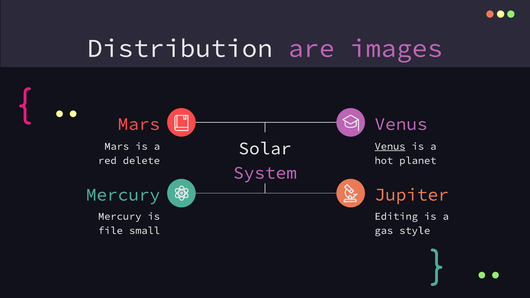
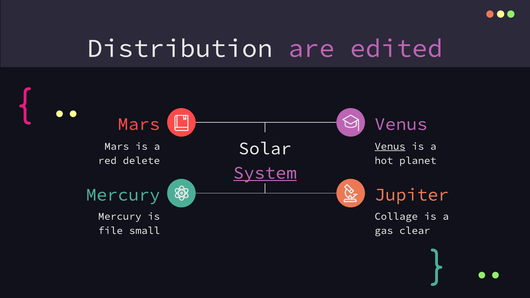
images: images -> edited (396, 48)
System underline: none -> present (265, 173)
Editing: Editing -> Collage (396, 216)
style: style -> clear (415, 231)
